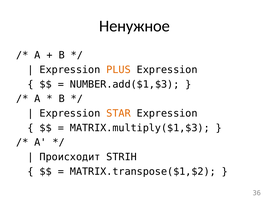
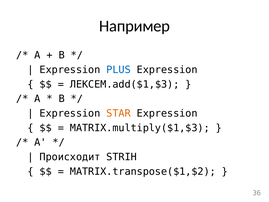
Ненужное: Ненужное -> Например (135, 26)
PLUS colour: orange -> blue (119, 70)
NUMBER.add($1,$3: NUMBER.add($1,$3 -> ЛЕКСЕМ.add($1,$3 (125, 84)
